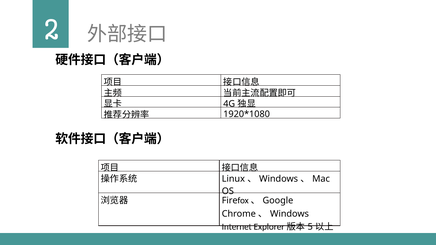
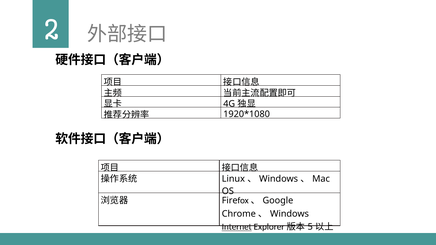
Internet underline: none -> present (237, 227)
